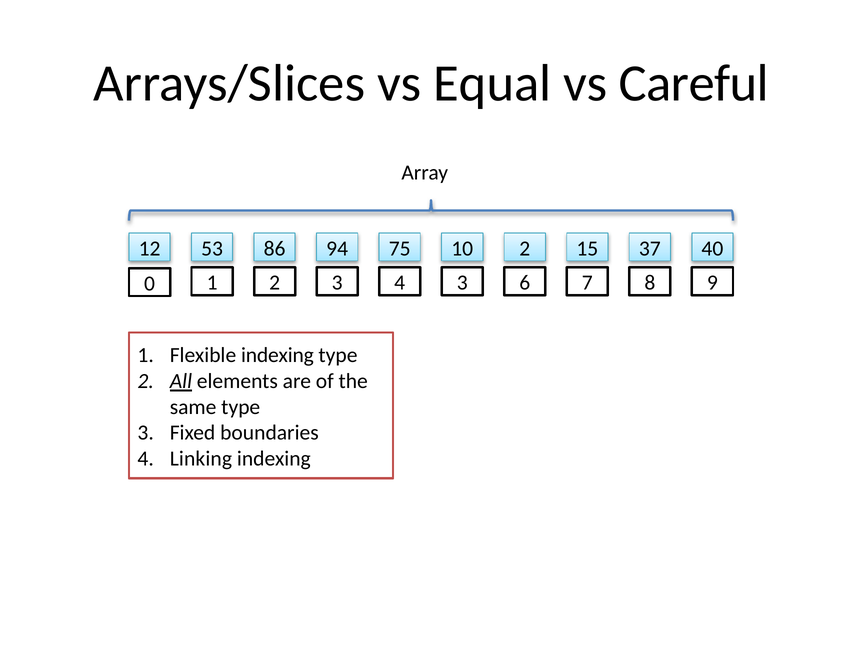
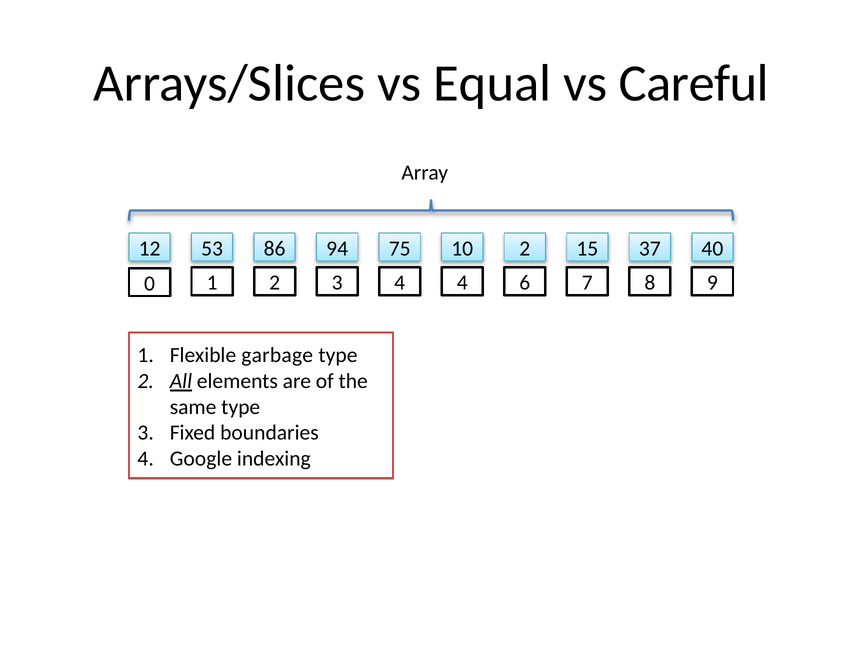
4 3: 3 -> 4 (462, 283)
Flexible indexing: indexing -> garbage (277, 356)
Linking: Linking -> Google (201, 459)
